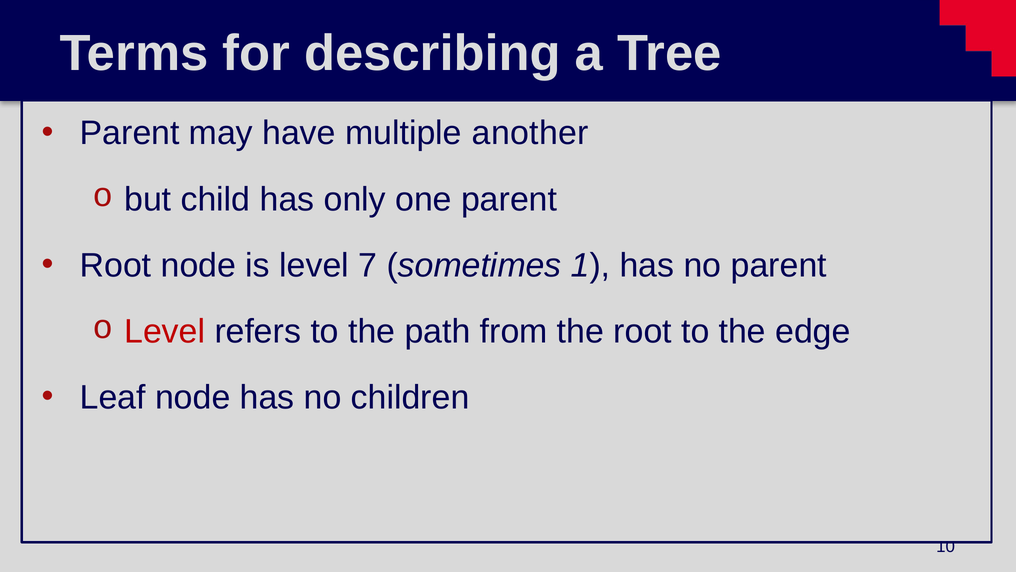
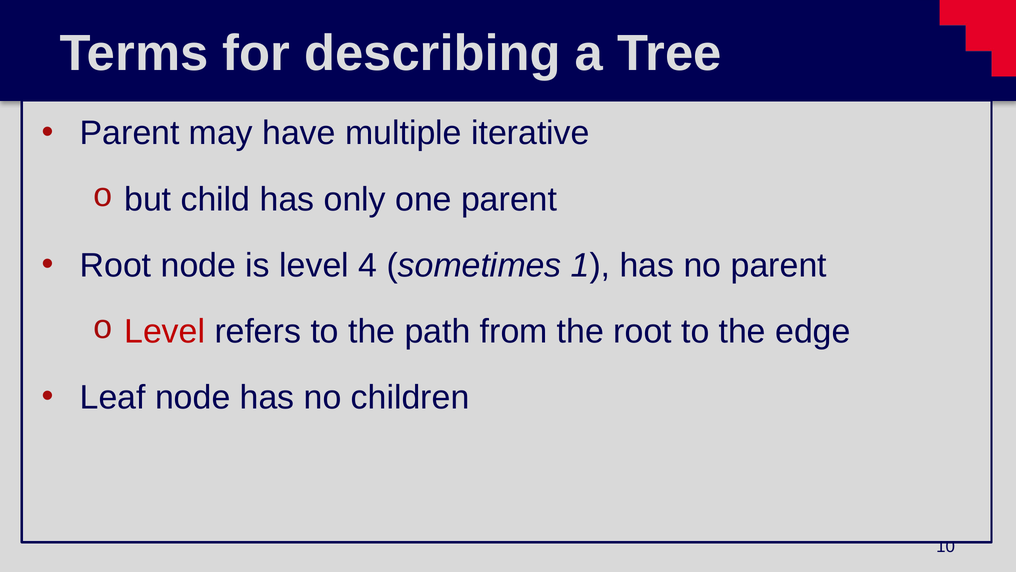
another: another -> iterative (530, 133)
7: 7 -> 4 (368, 265)
